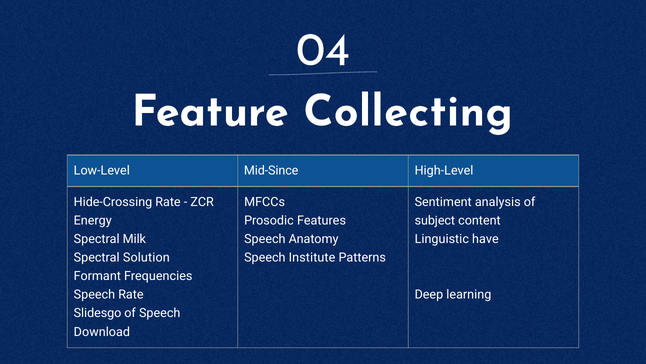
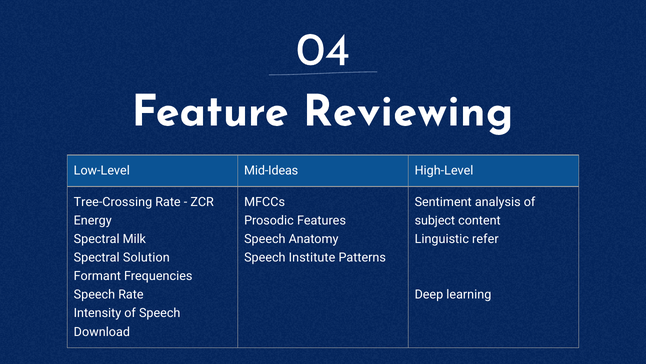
Collecting: Collecting -> Reviewing (408, 111)
Mid-Since: Mid-Since -> Mid-Ideas (271, 170)
Hide-Crossing: Hide-Crossing -> Tree-Crossing (113, 202)
have: have -> refer (485, 239)
Slidesgo: Slidesgo -> Intensity (97, 313)
